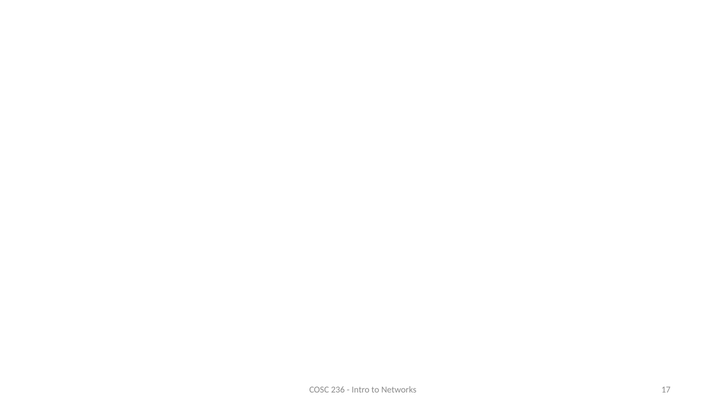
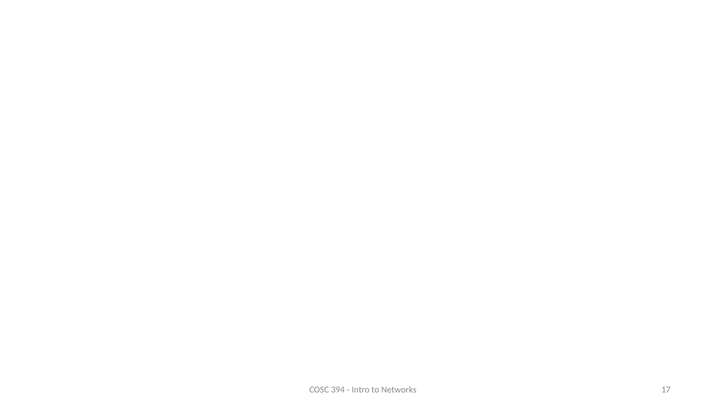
236: 236 -> 394 (338, 390)
